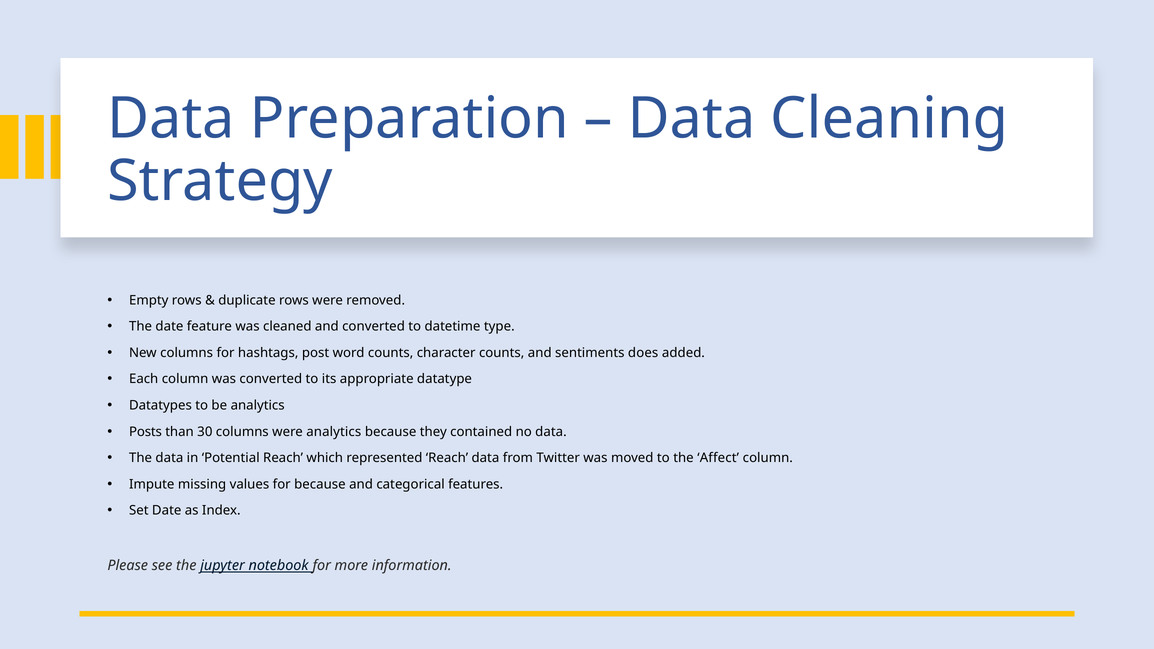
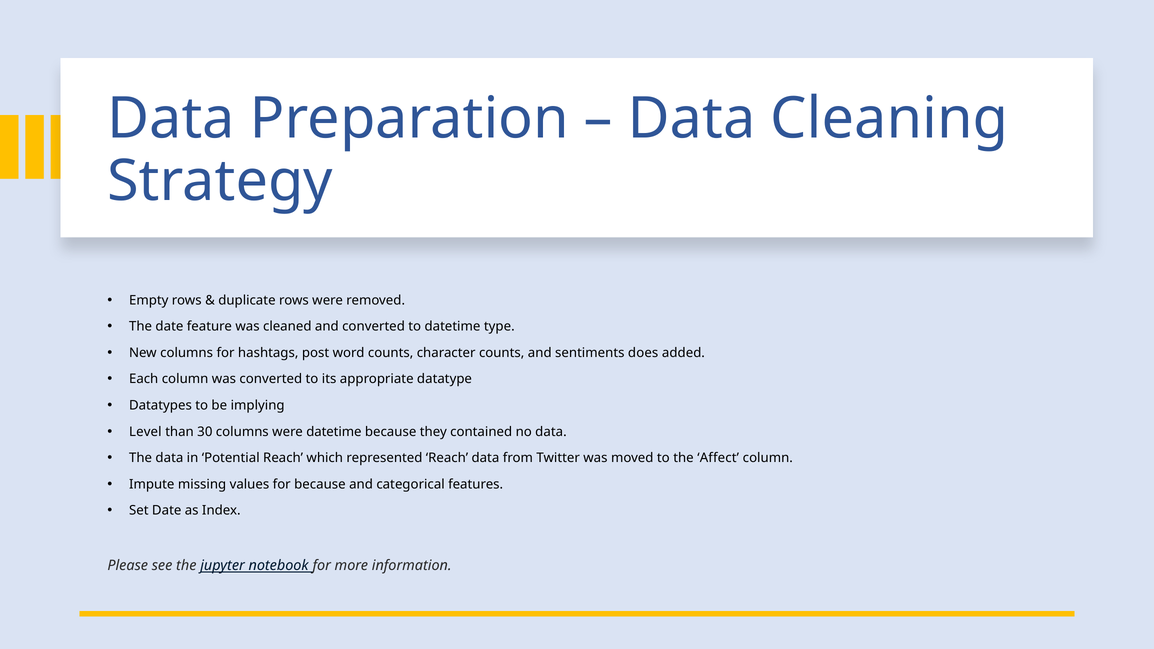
be analytics: analytics -> implying (258, 405)
Posts: Posts -> Level (145, 432)
were analytics: analytics -> datetime (334, 432)
